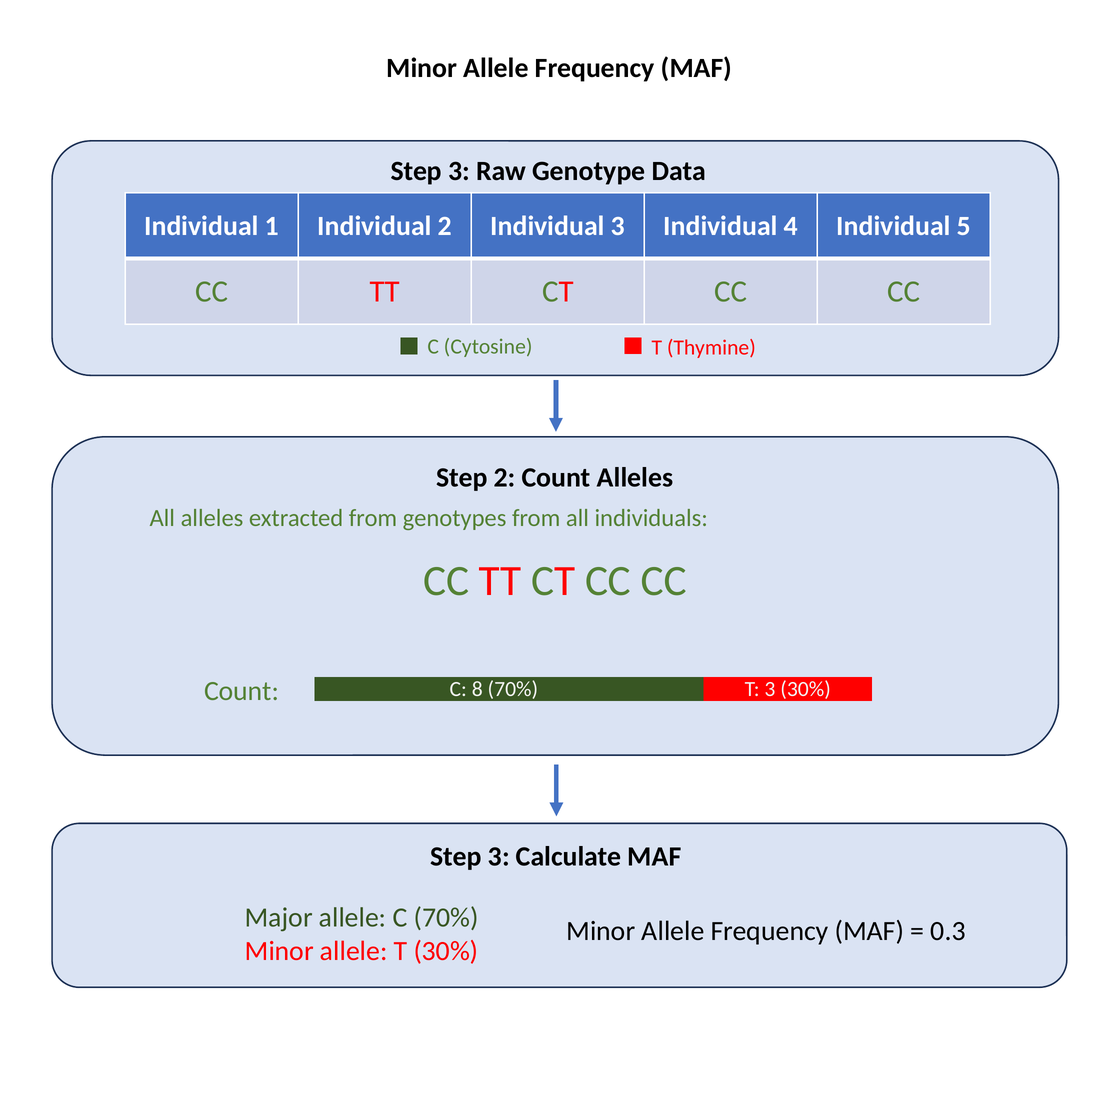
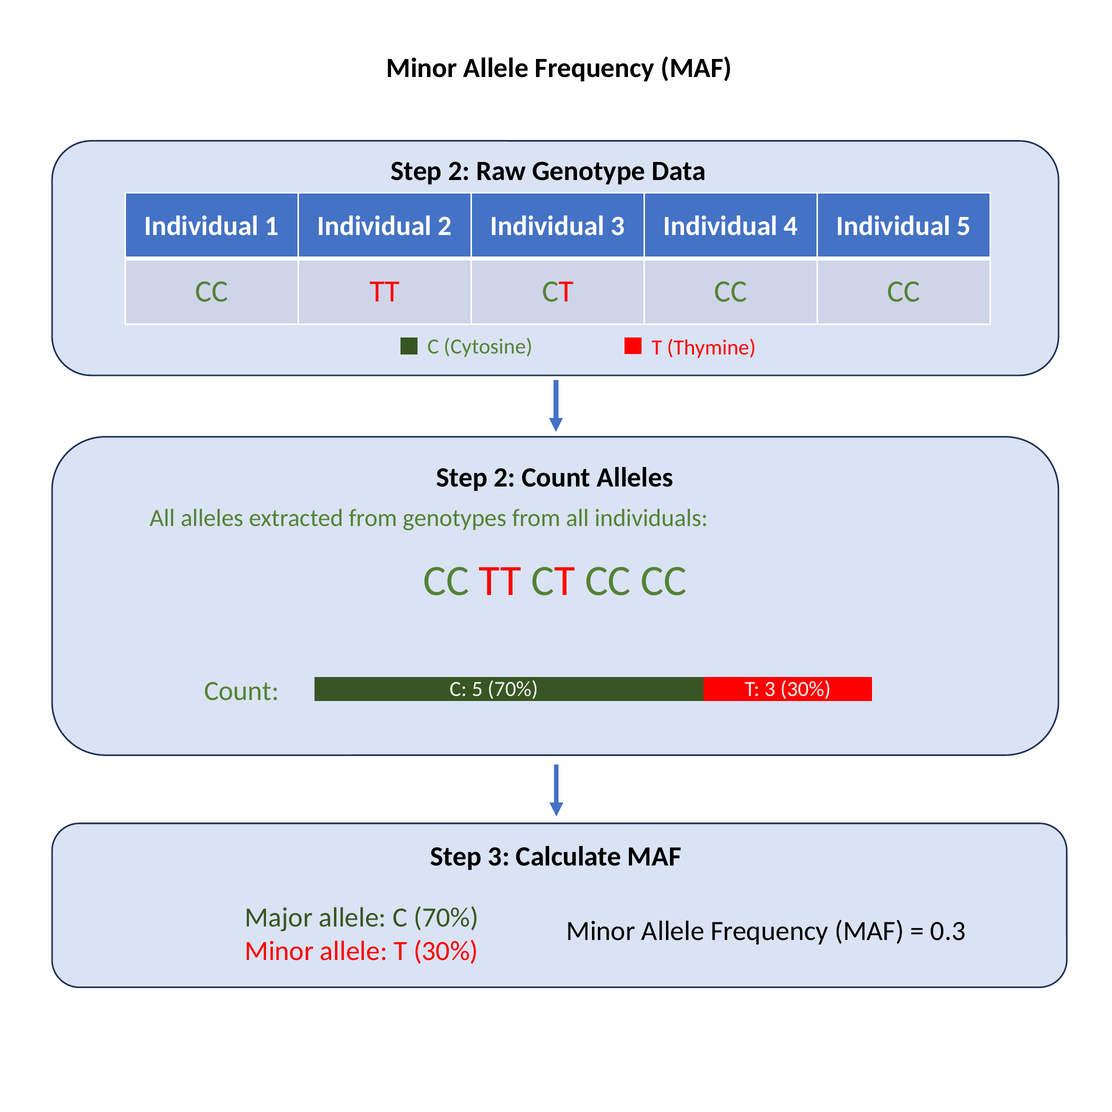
3: 3 -> 2 (459, 171)
C 8: 8 -> 5 (477, 689)
